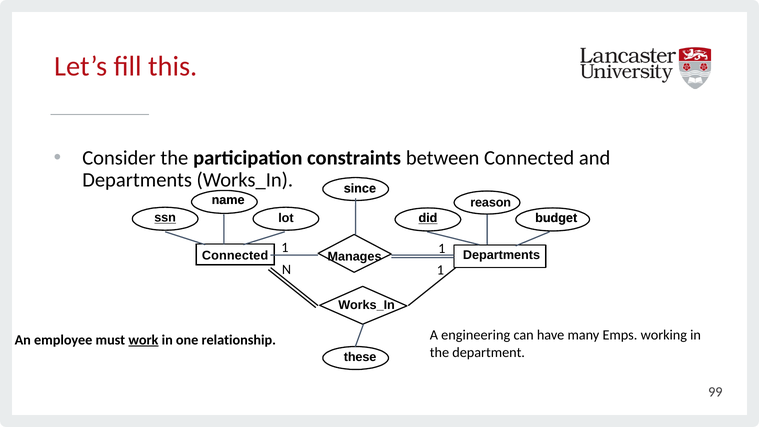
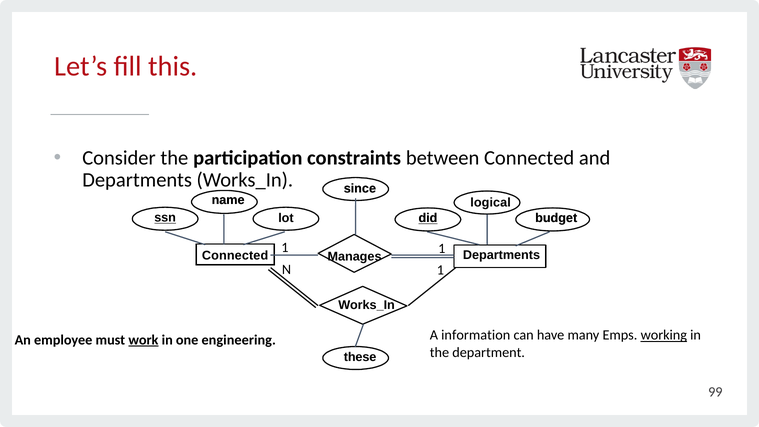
reason: reason -> logical (491, 203)
relationship: relationship -> engineering (239, 340)
engineering: engineering -> information (476, 335)
working underline: none -> present (664, 335)
